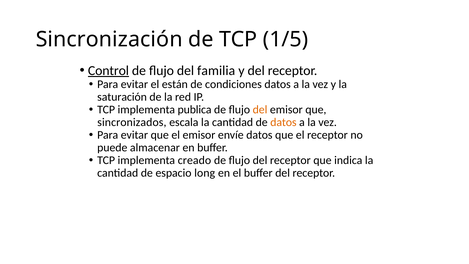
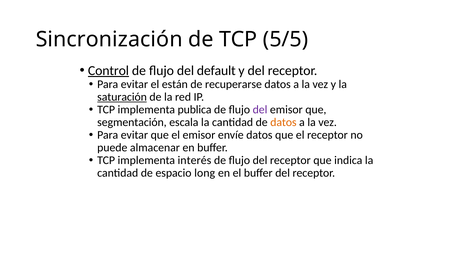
1/5: 1/5 -> 5/5 (286, 39)
familia: familia -> default (216, 71)
condiciones: condiciones -> recuperarse (233, 84)
saturación underline: none -> present (122, 97)
del colour: orange -> purple (260, 110)
sincronizados: sincronizados -> segmentación (132, 122)
creado: creado -> interés (194, 160)
